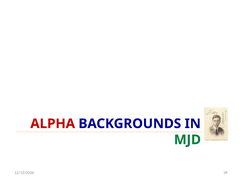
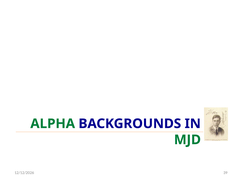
ALPHA colour: red -> green (53, 124)
